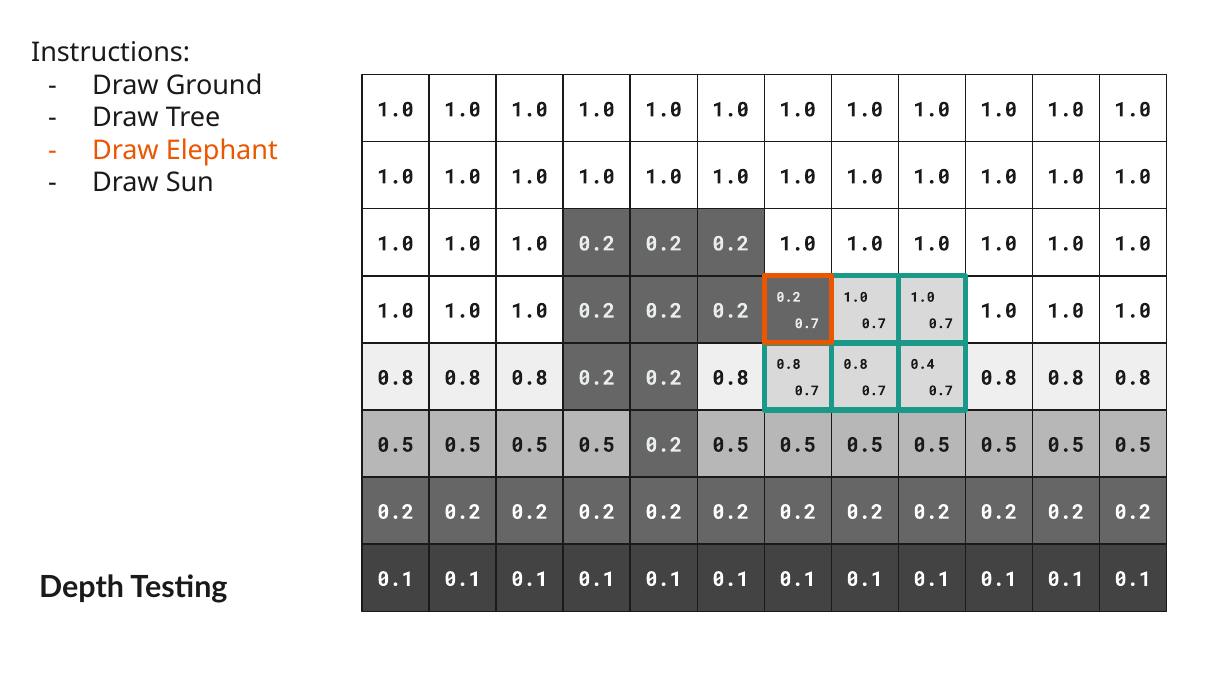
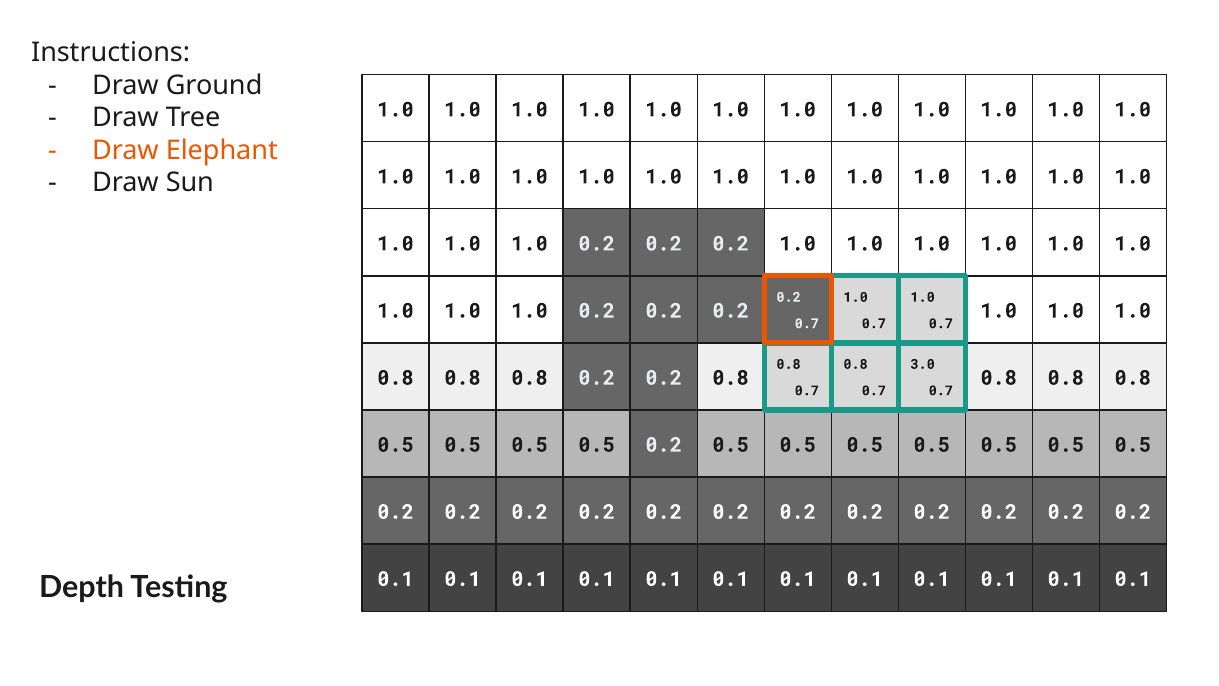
0.4: 0.4 -> 3.0 (923, 364)
